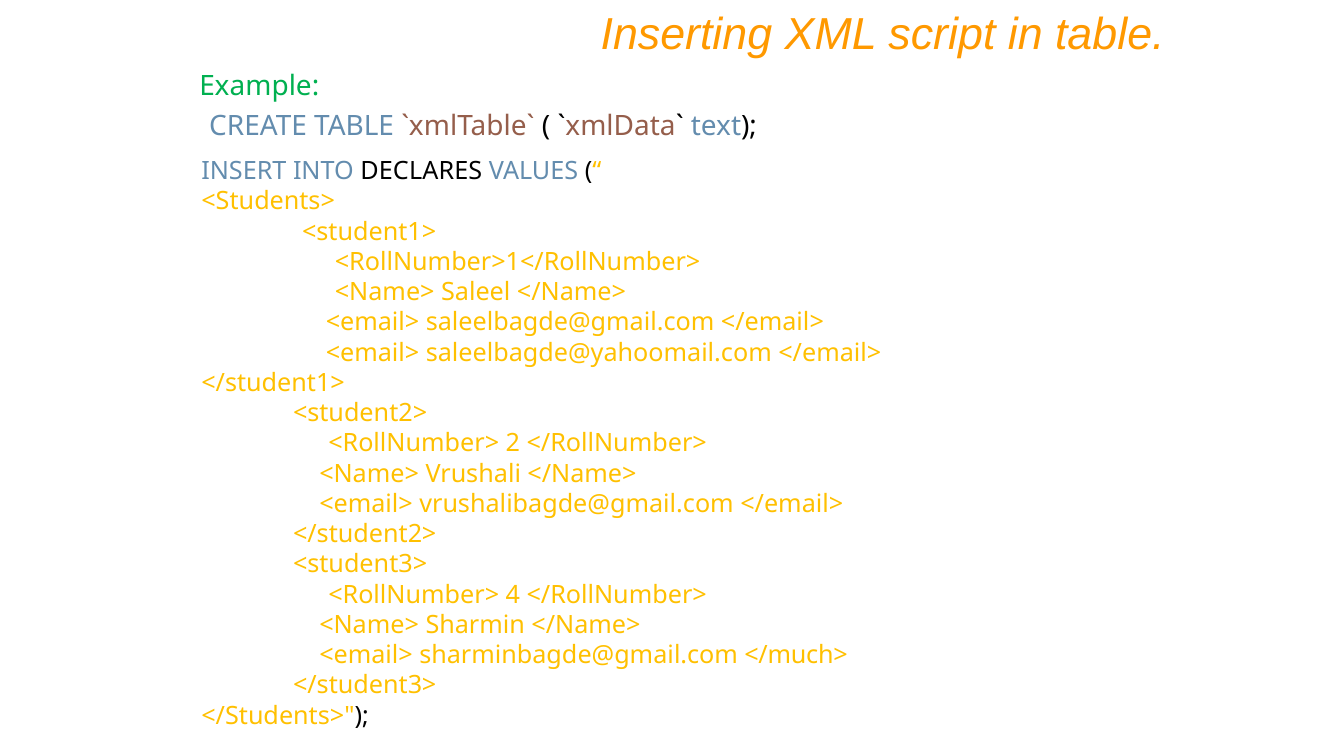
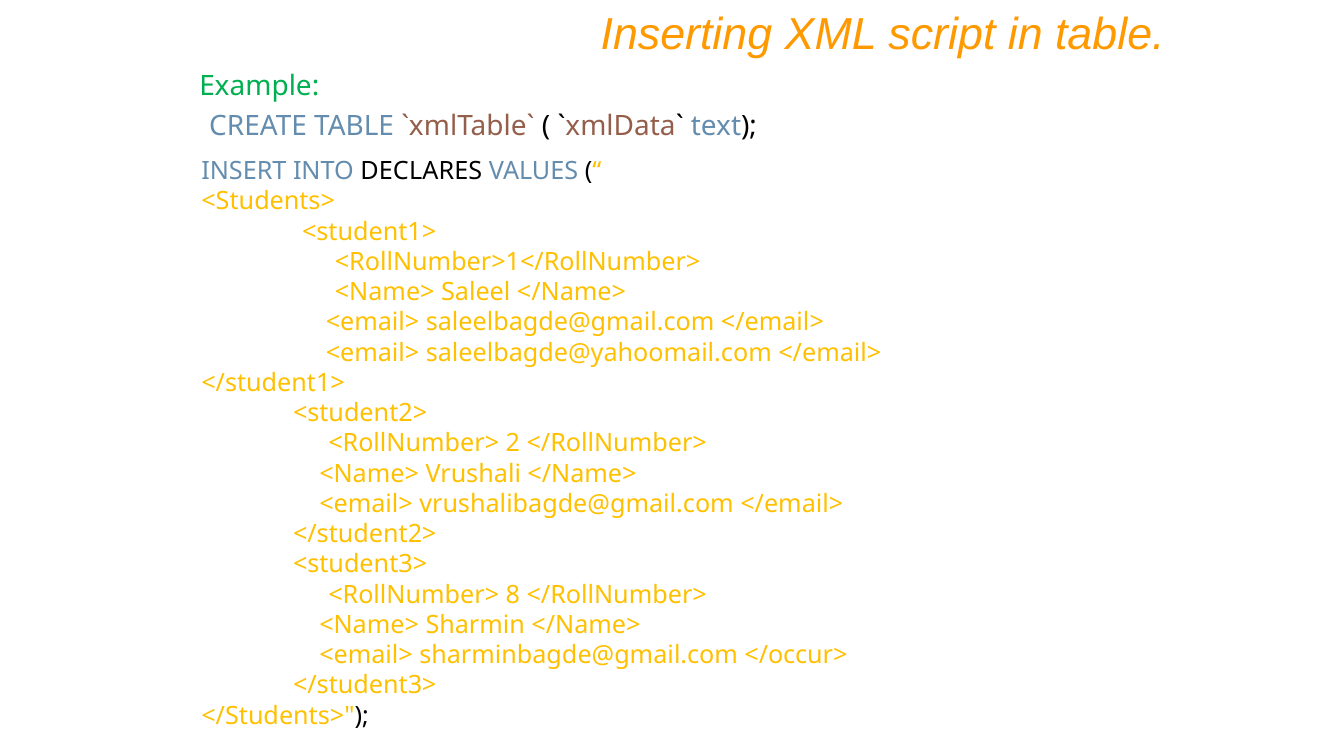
4: 4 -> 8 (513, 594)
</much>: </much> -> </occur> (796, 655)
